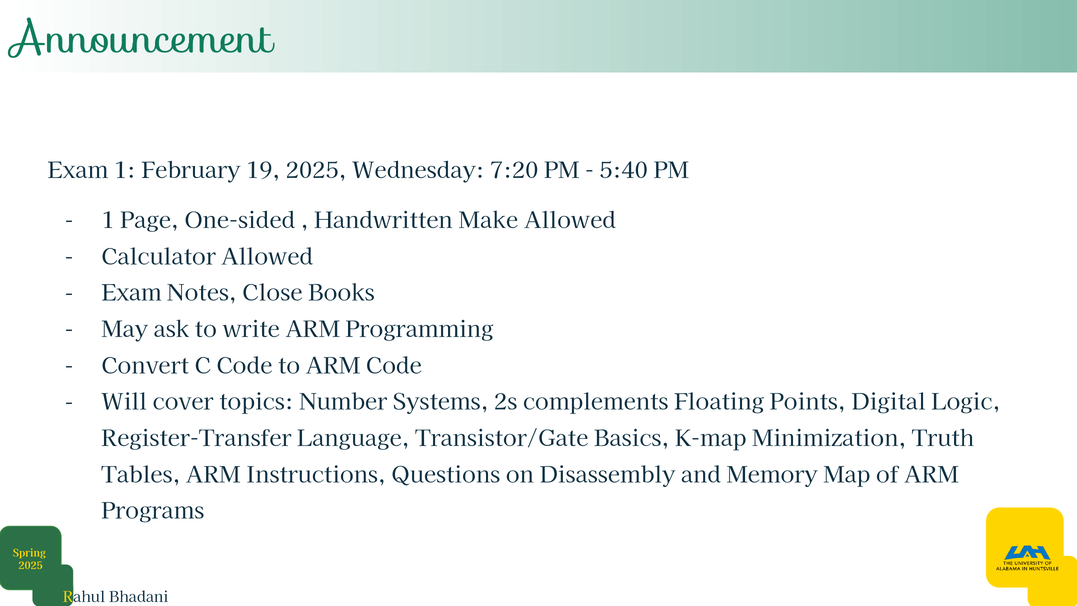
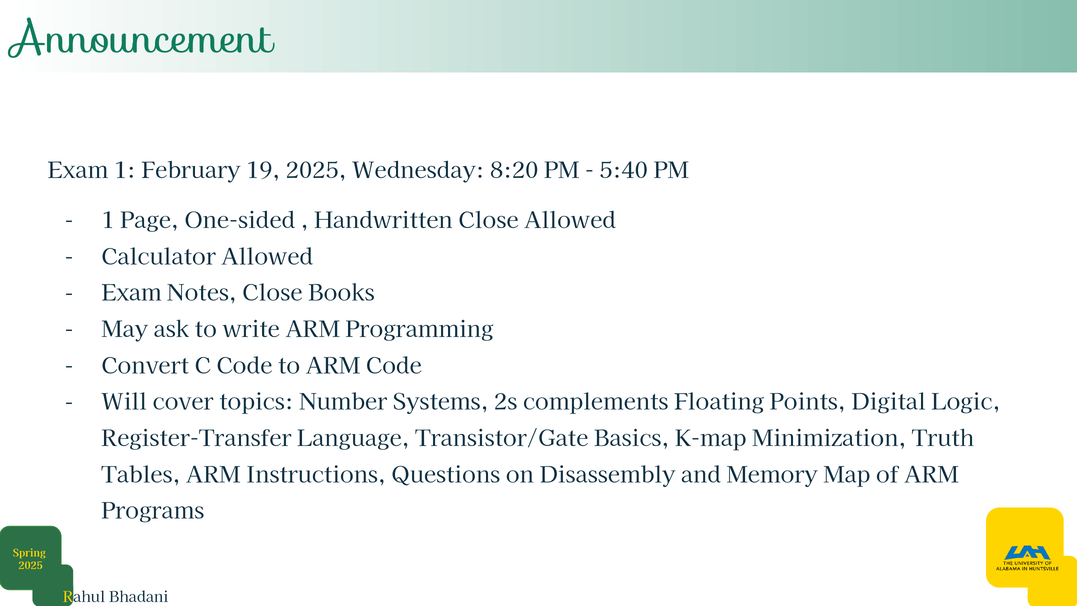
7:20: 7:20 -> 8:20 (514, 171)
Handwritten Make: Make -> Close (488, 221)
